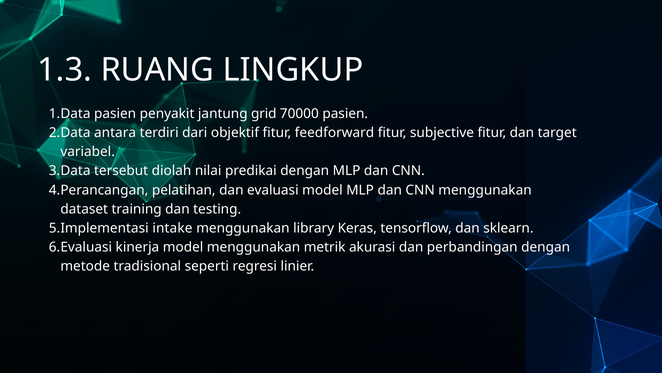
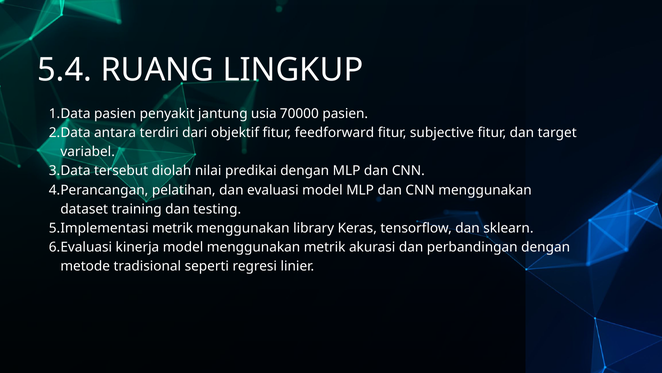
1.3: 1.3 -> 5.4 (65, 70)
grid: grid -> usia (264, 113)
intake: intake -> metrik (173, 228)
